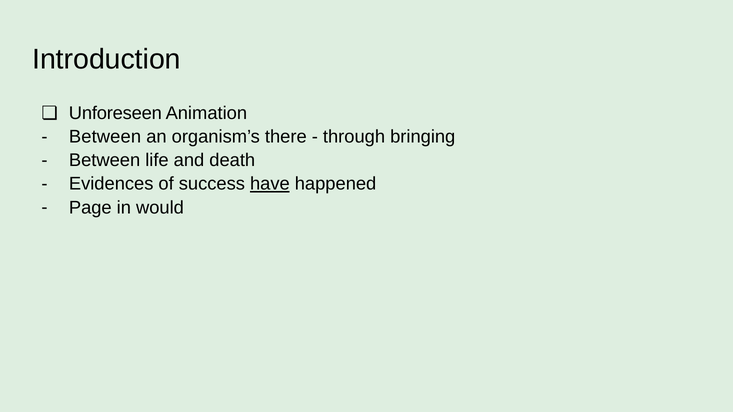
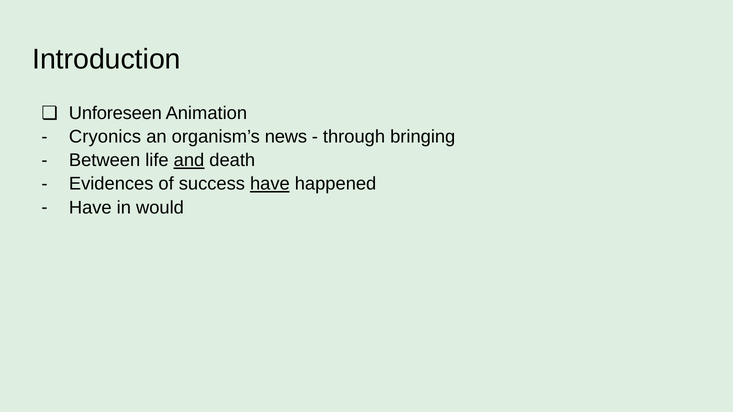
Between: Between -> Cryonics (105, 137)
there: there -> news (286, 137)
and underline: none -> present (189, 160)
Page: Page -> Have (90, 208)
